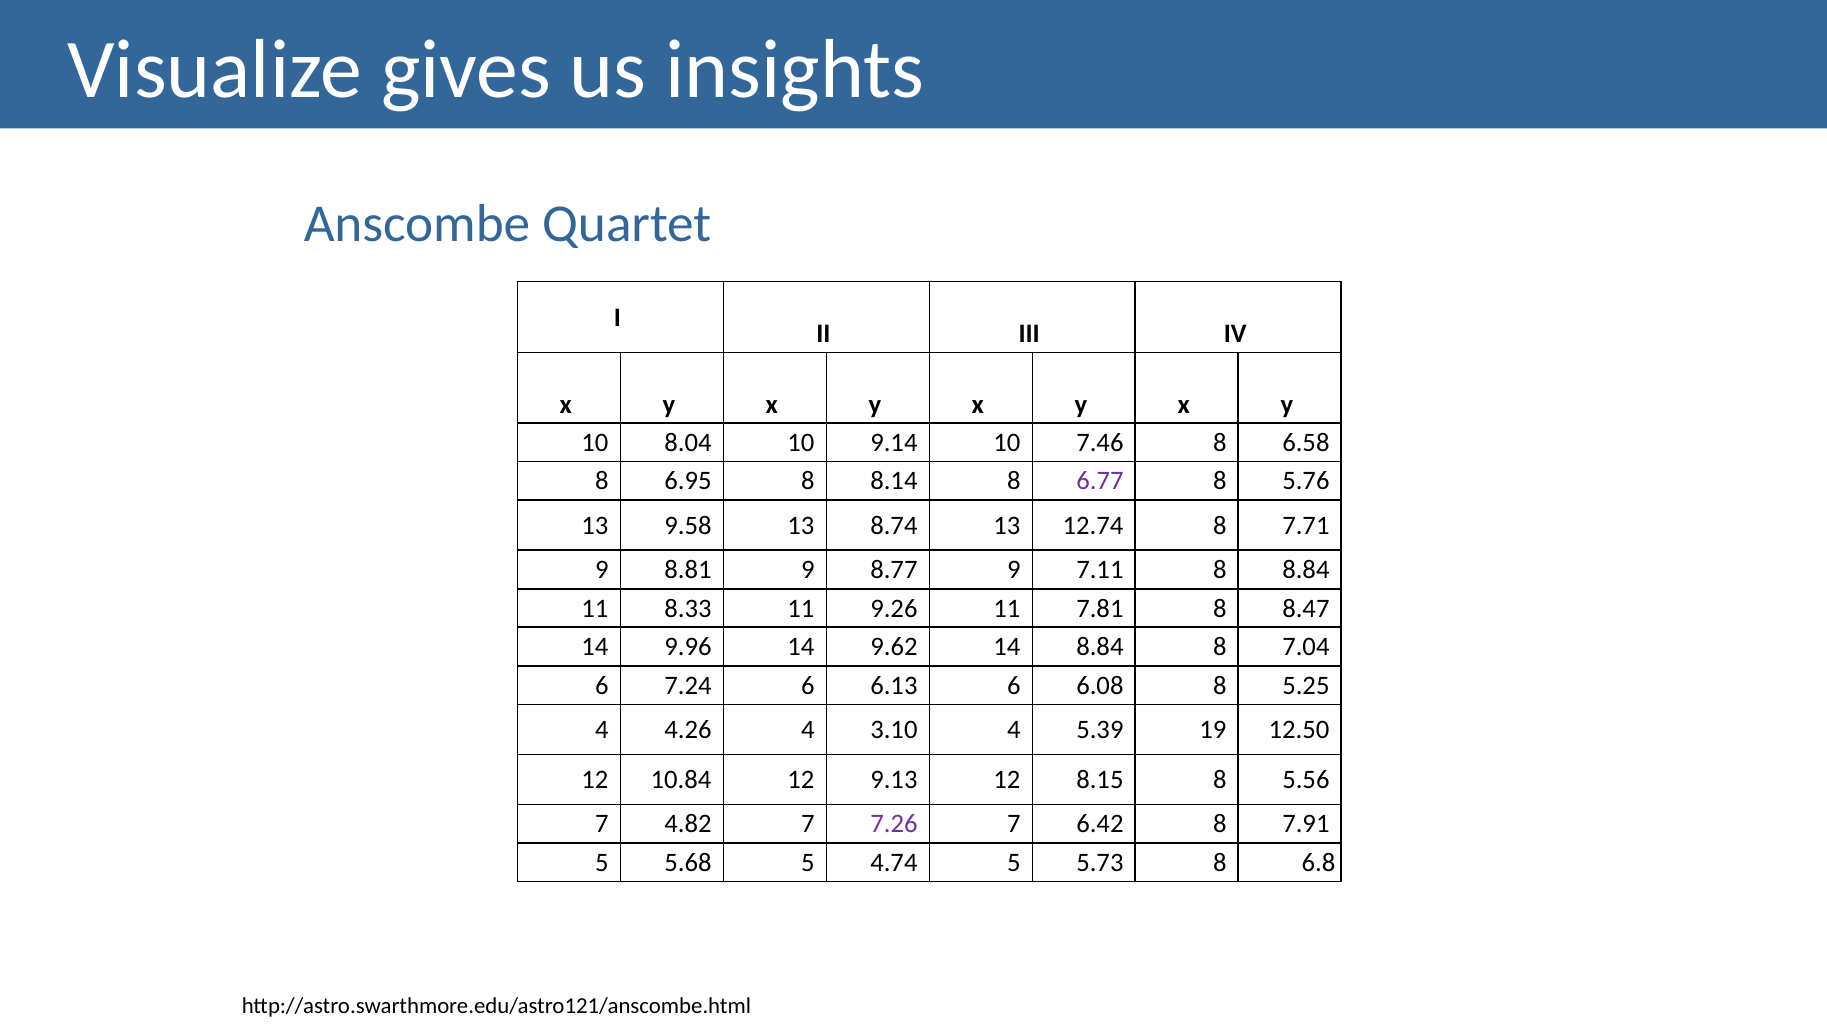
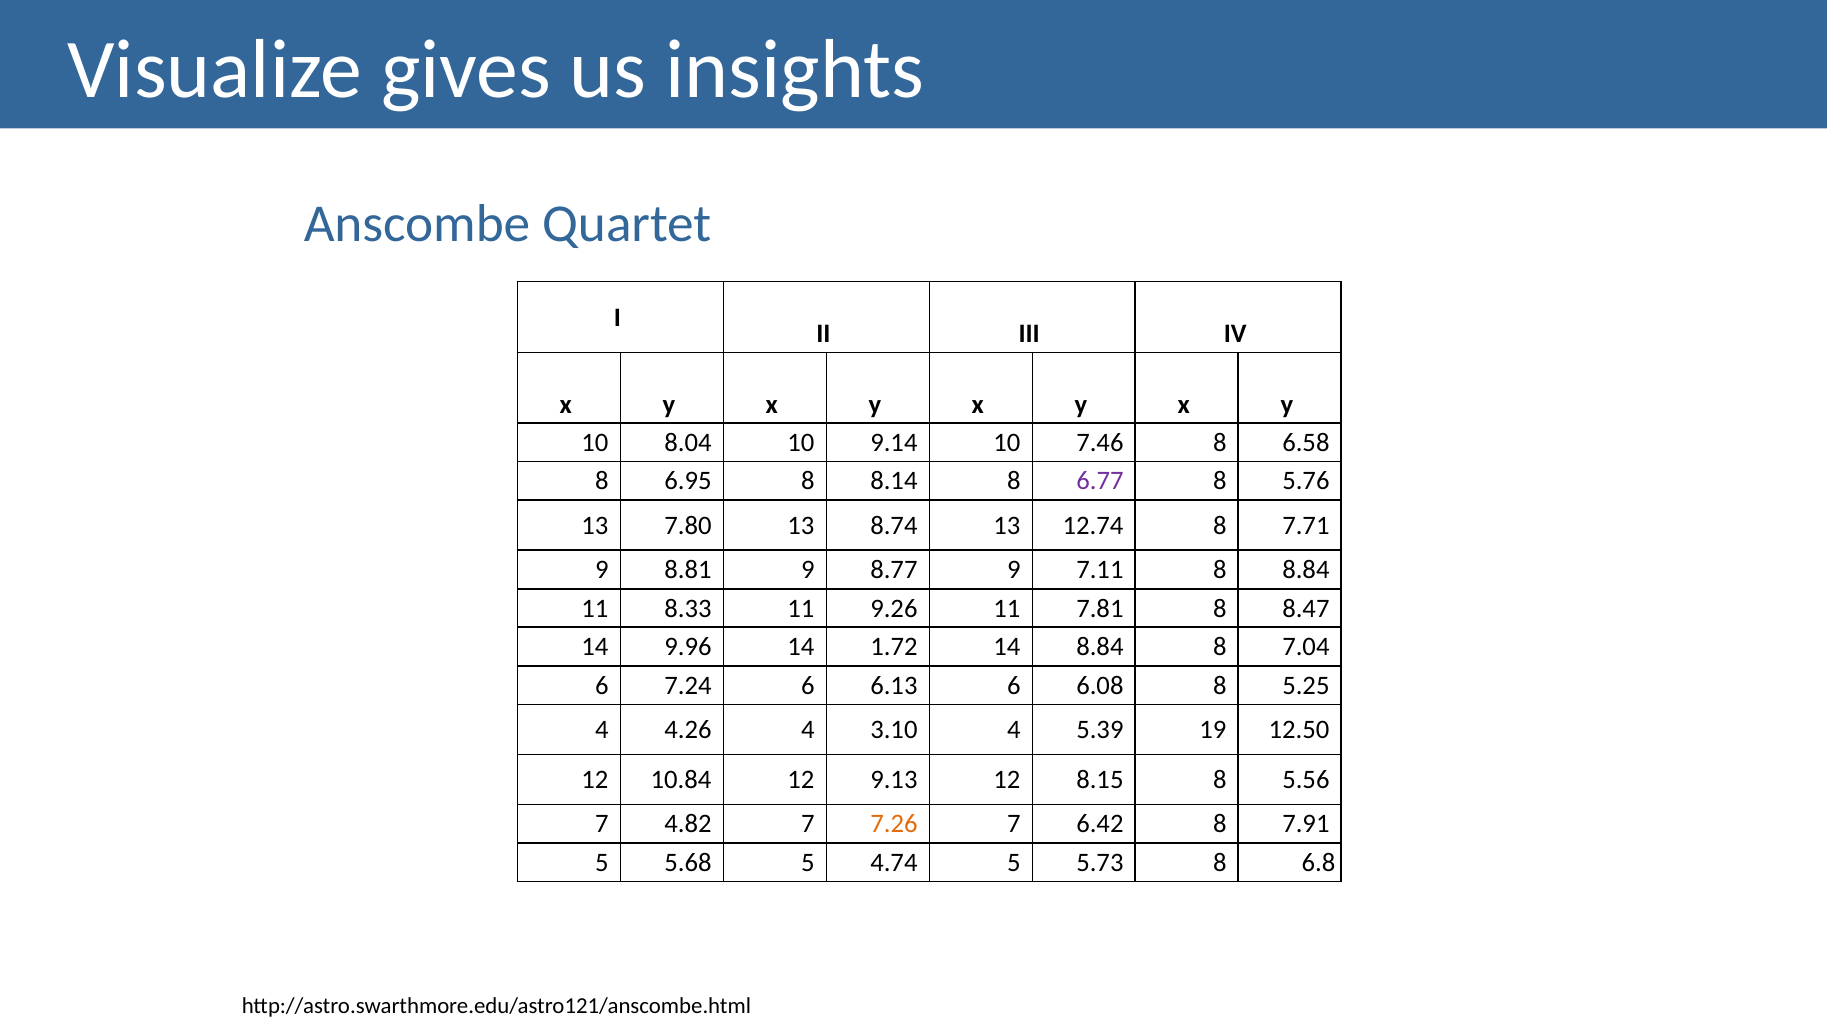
9.58: 9.58 -> 7.80 (688, 526)
9.62: 9.62 -> 1.72 (894, 647)
7.26 colour: purple -> orange (894, 825)
